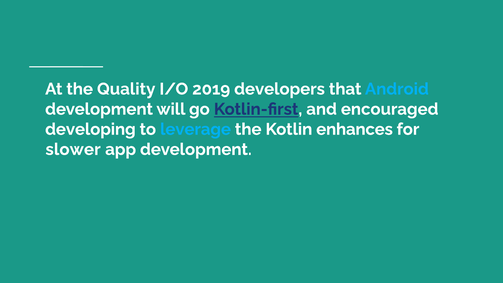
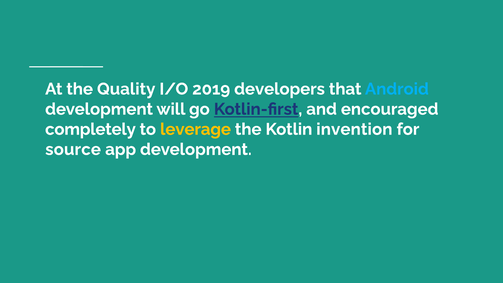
developing: developing -> completely (90, 129)
leverage colour: light blue -> yellow (196, 129)
enhances: enhances -> invention (354, 129)
slower: slower -> source (73, 149)
